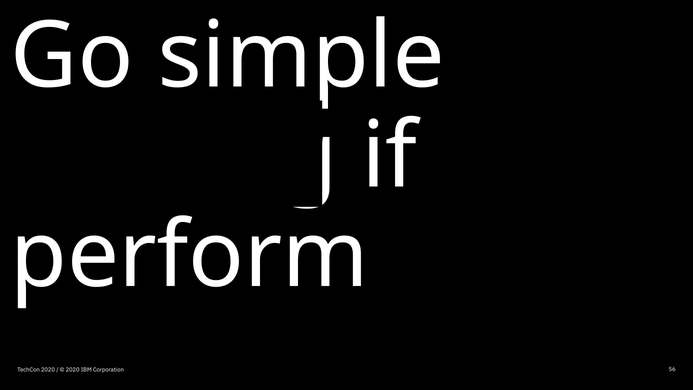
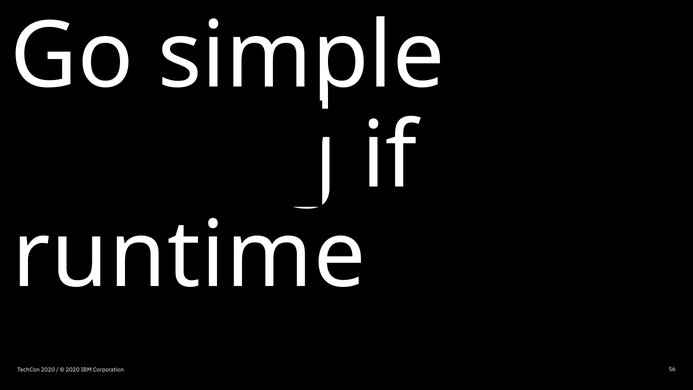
perform: perform -> runtime (189, 256)
